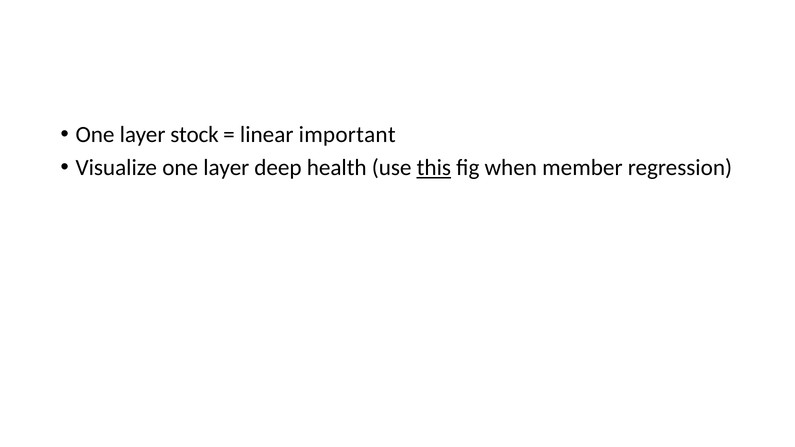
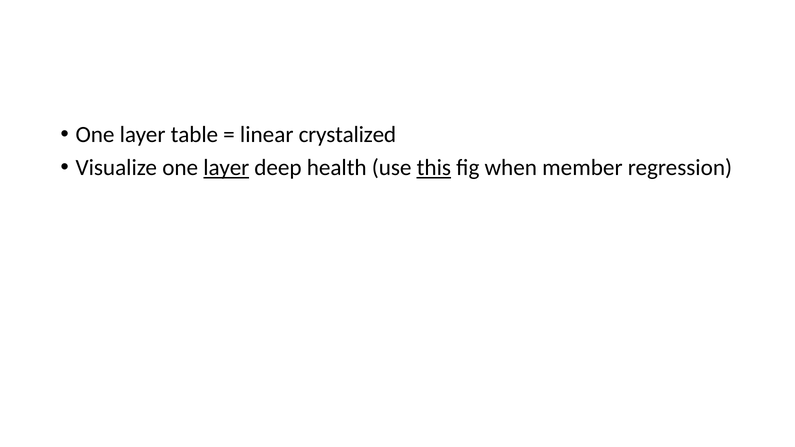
stock: stock -> table (194, 134)
important: important -> crystalized (347, 134)
layer underline: none -> present (226, 168)
